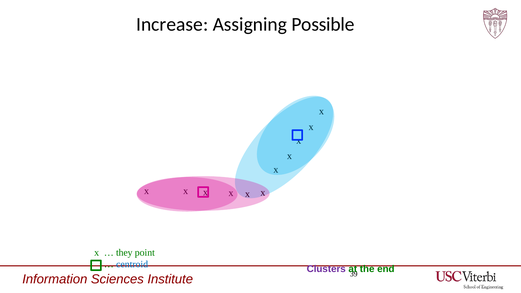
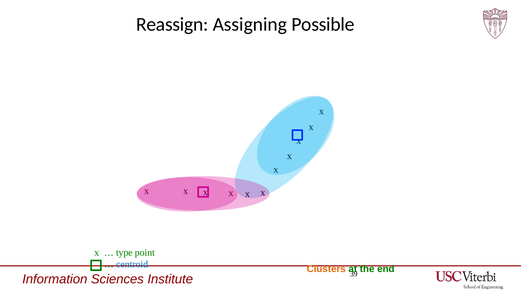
Increase: Increase -> Reassign (172, 24)
they: they -> type (124, 253)
Clusters colour: purple -> orange (326, 269)
